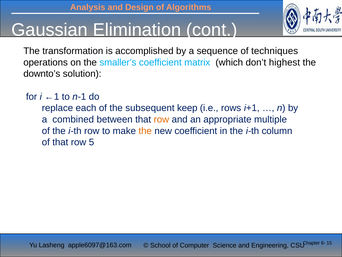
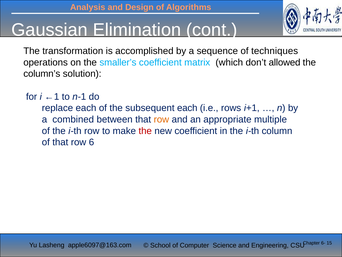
highest: highest -> allowed (285, 62)
downto’s: downto’s -> column’s (42, 74)
subsequent keep: keep -> each (187, 108)
the colour: orange -> red (145, 131)
5: 5 -> 6 (92, 142)
